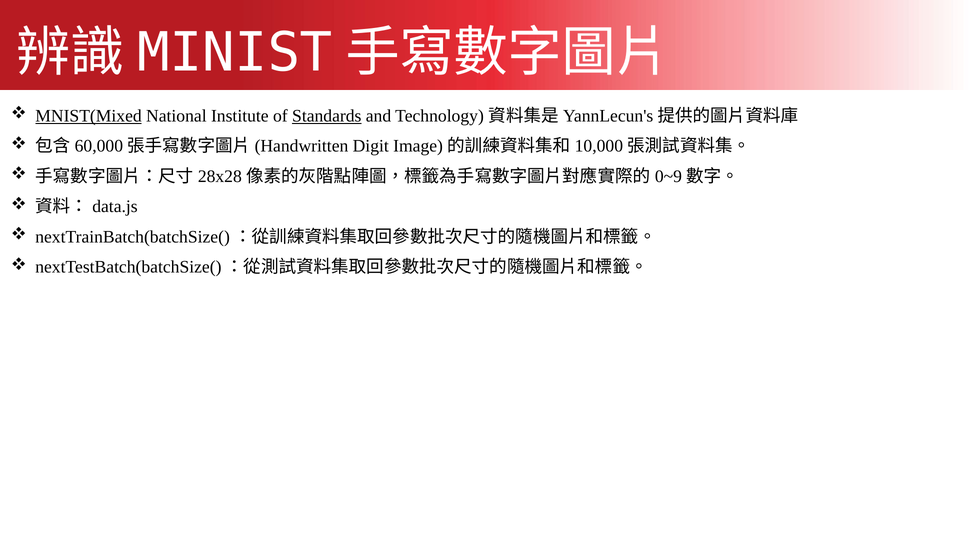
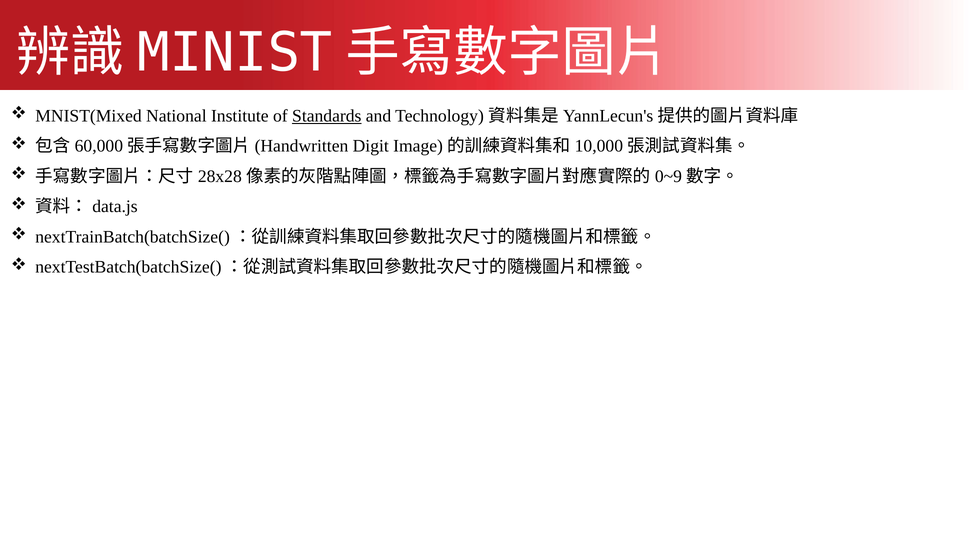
MNIST(Mixed underline: present -> none (89, 116)
